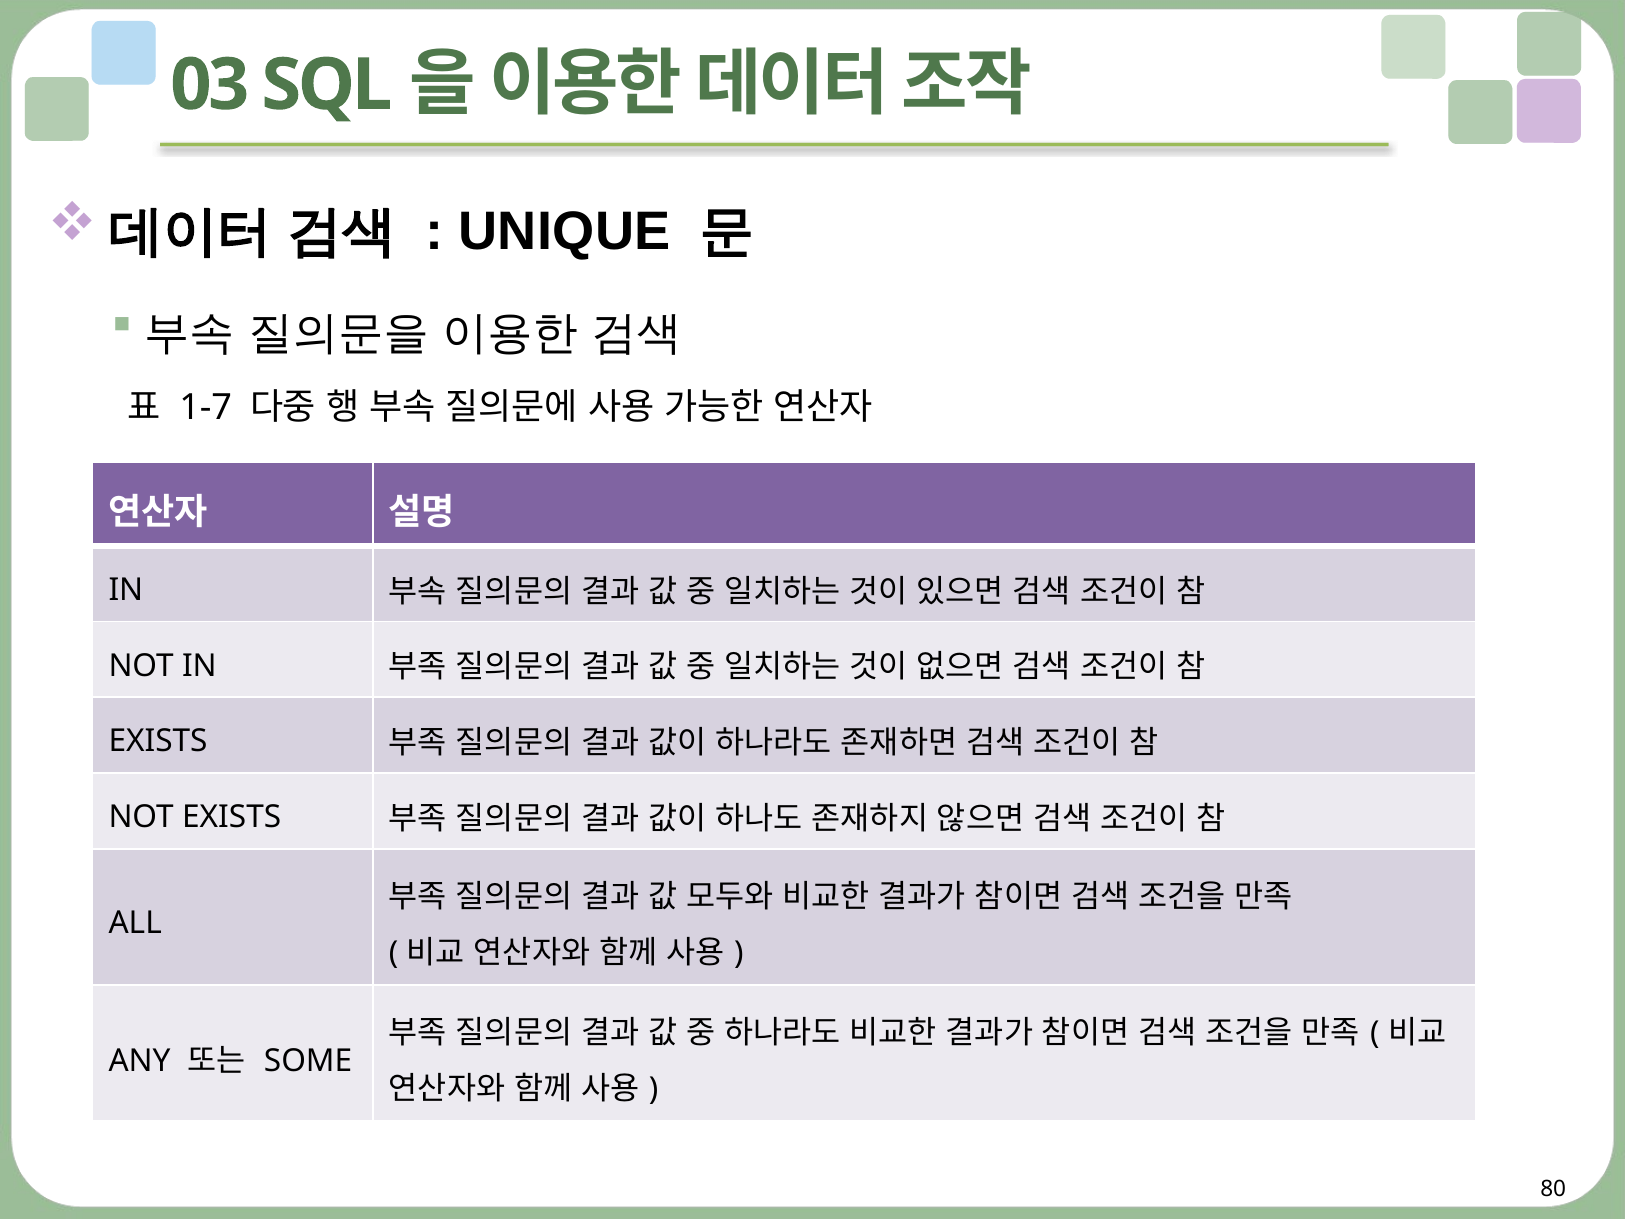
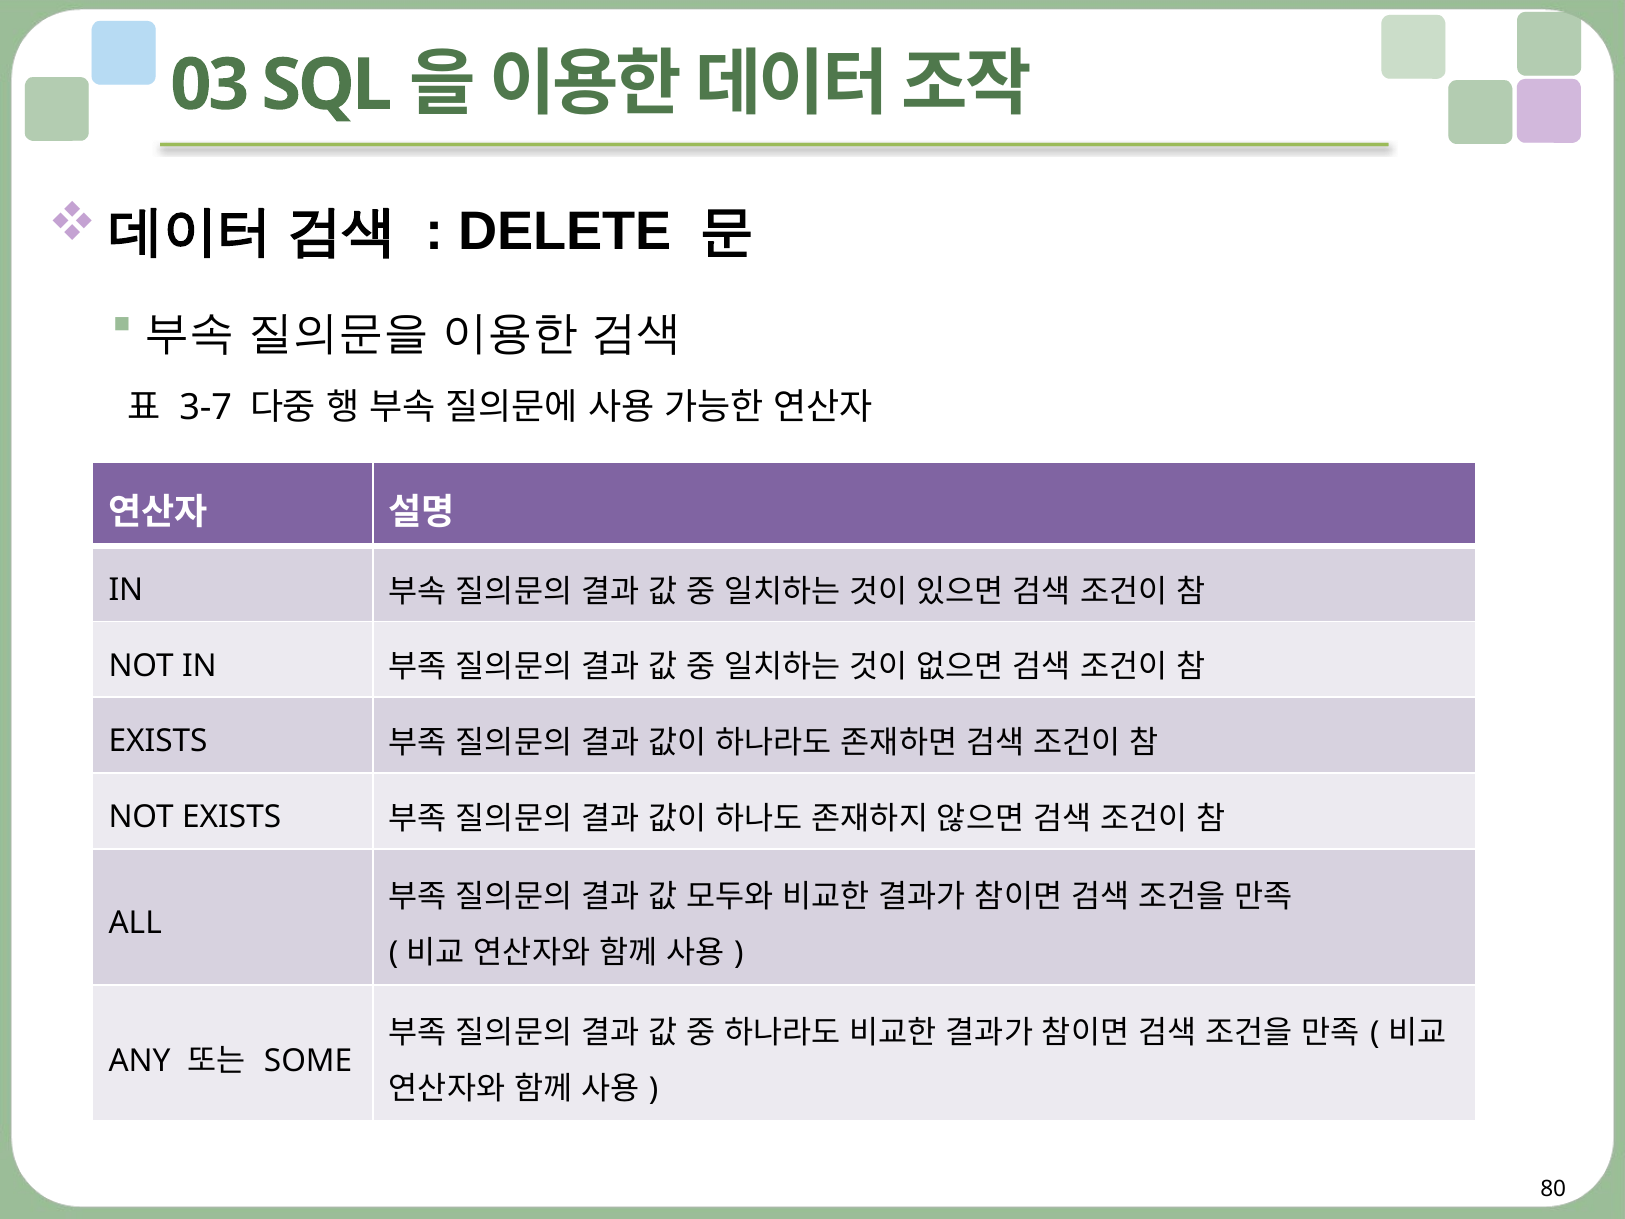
UNIQUE: UNIQUE -> DELETE (565, 231)
1-7: 1-7 -> 3-7 (206, 408)
